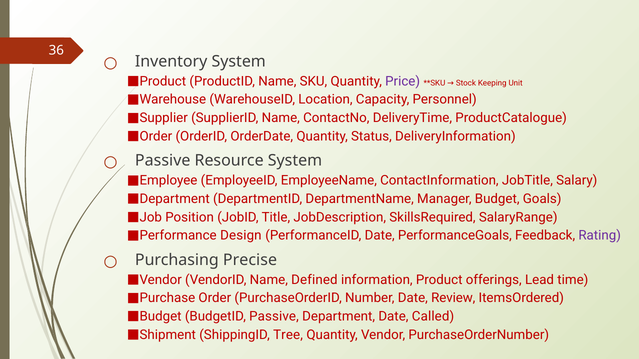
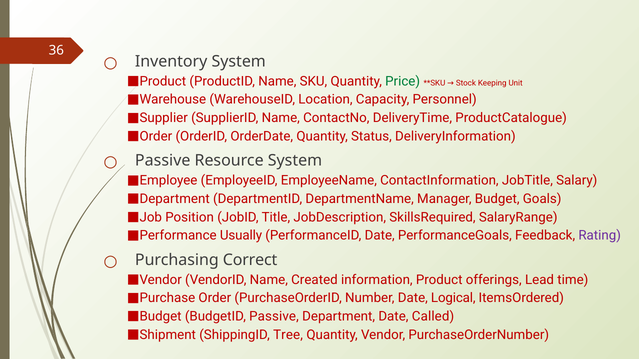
Price colour: purple -> green (403, 81)
Design: Design -> Usually (241, 236)
Precise: Precise -> Correct (250, 260)
Defined: Defined -> Created (314, 280)
Review: Review -> Logical (453, 298)
